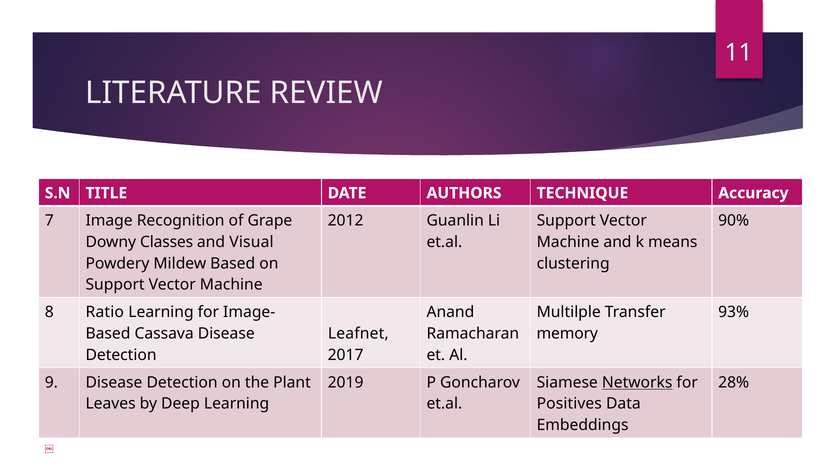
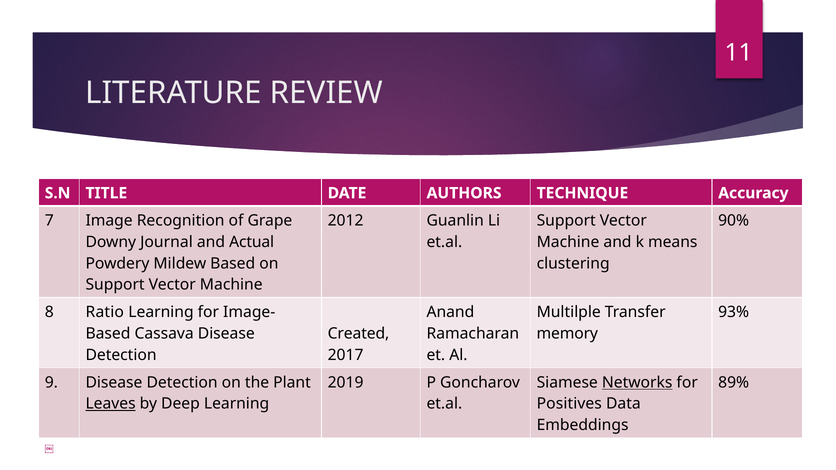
Classes: Classes -> Journal (166, 242)
Visual: Visual -> Actual (252, 242)
Leafnet: Leafnet -> Created (358, 334)
28%: 28% -> 89% (734, 383)
Leaves underline: none -> present (111, 404)
